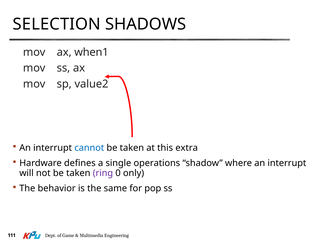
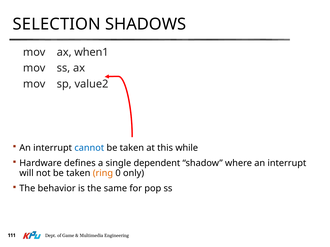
extra: extra -> while (187, 148)
operations: operations -> dependent (157, 164)
ring colour: purple -> orange (103, 173)
